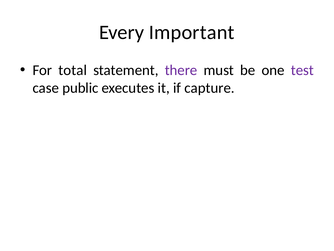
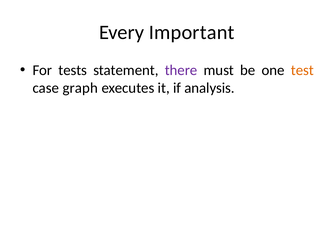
total: total -> tests (73, 70)
test colour: purple -> orange (302, 70)
public: public -> graph (80, 88)
capture: capture -> analysis (210, 88)
